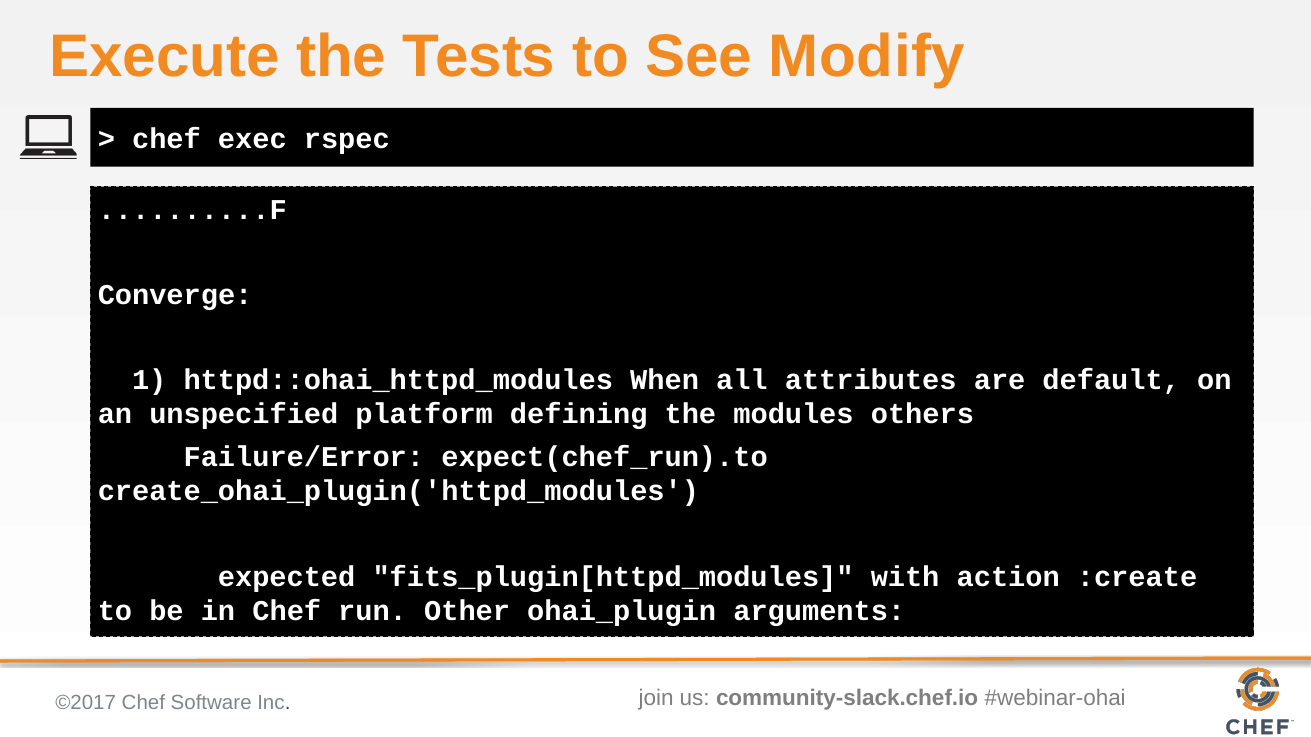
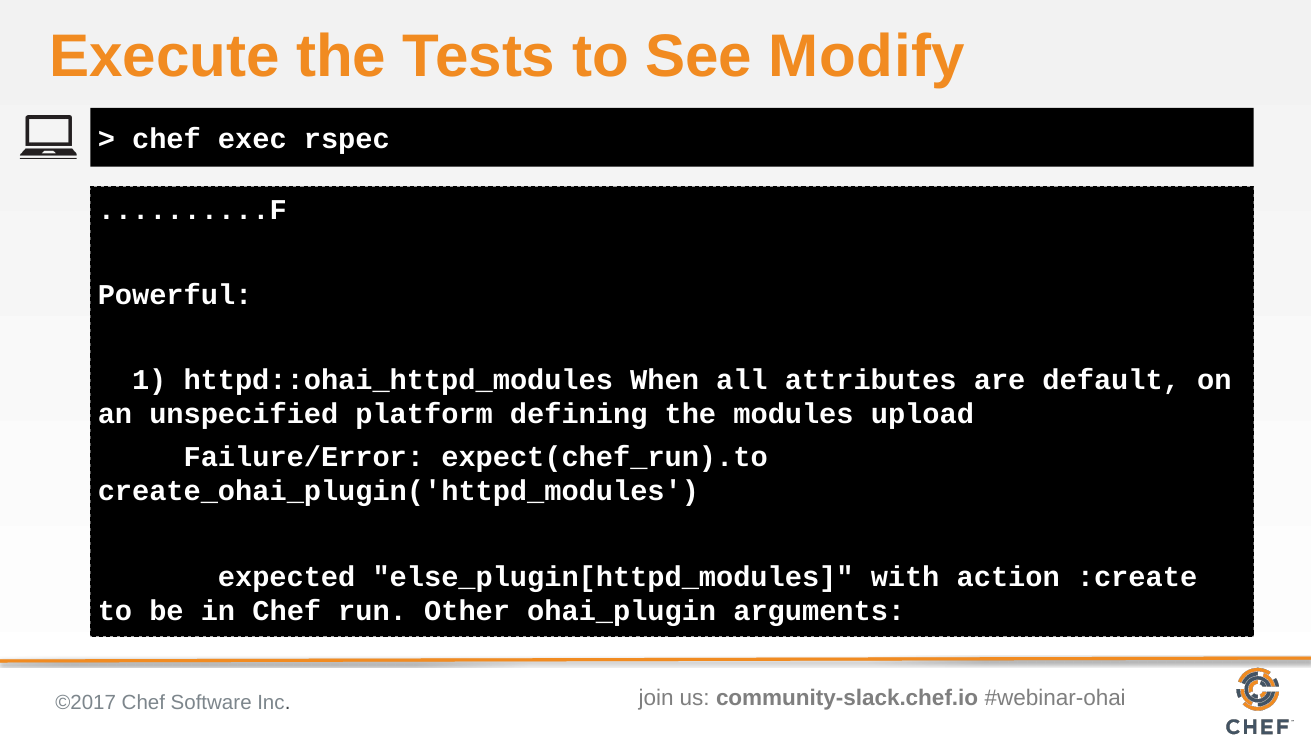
Converge: Converge -> Powerful (175, 295)
others: others -> upload (922, 415)
fits_plugin[httpd_modules: fits_plugin[httpd_modules -> else_plugin[httpd_modules (613, 577)
